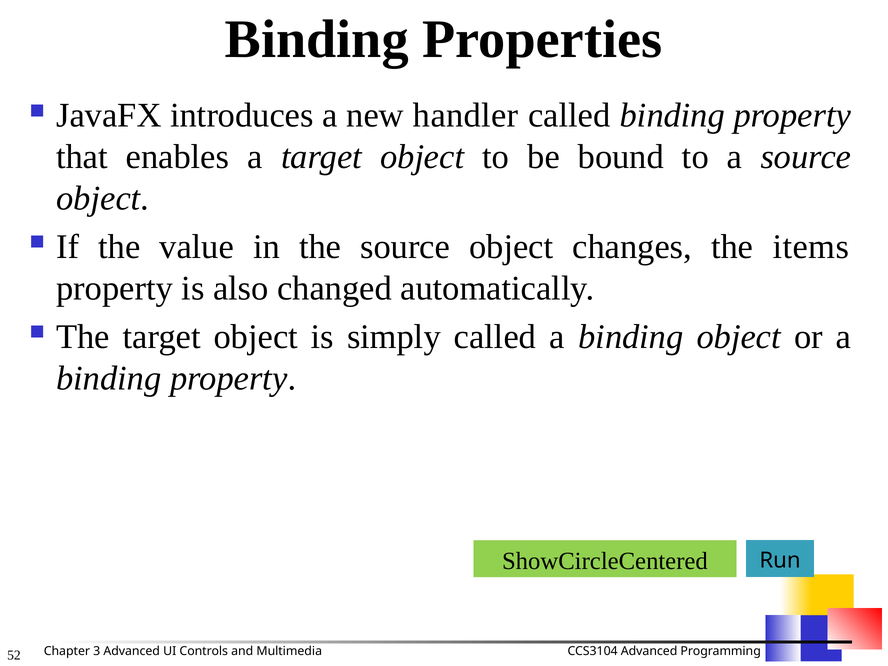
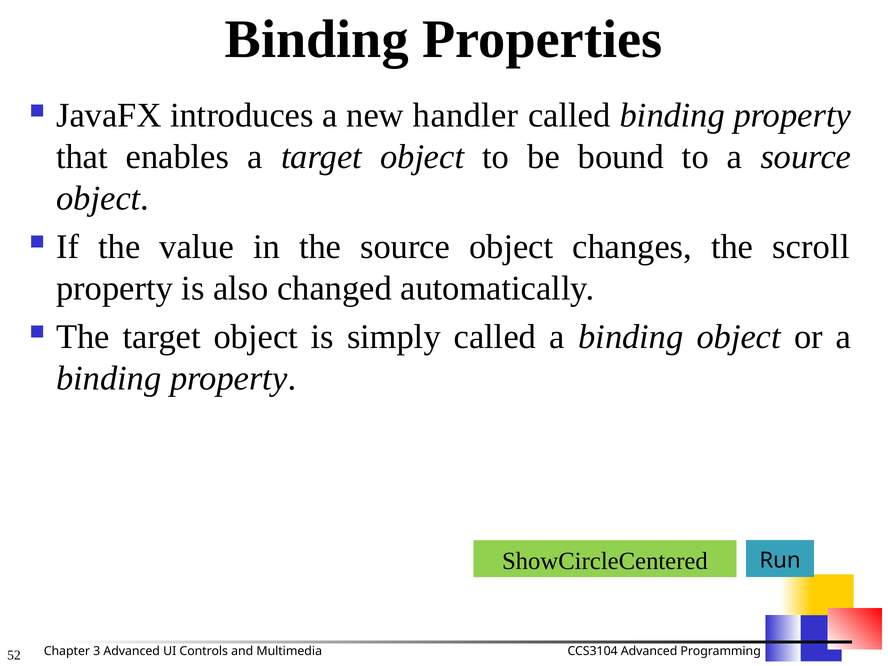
items: items -> scroll (811, 247)
